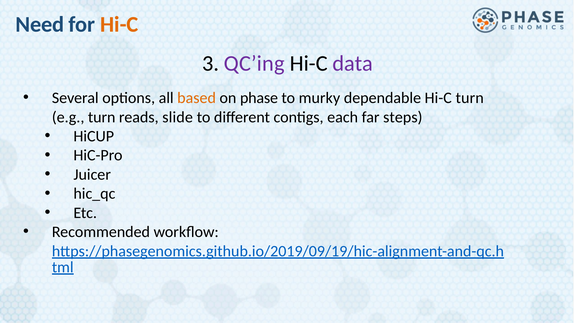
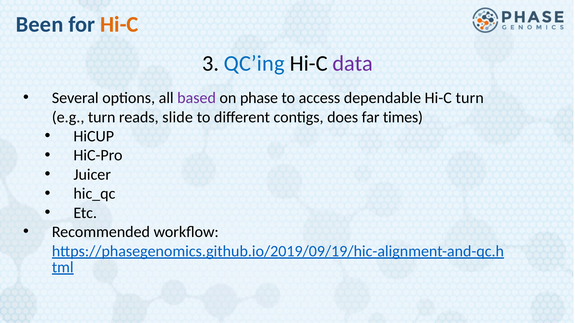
Need: Need -> Been (40, 25)
QC’ing colour: purple -> blue (254, 63)
based colour: orange -> purple (197, 98)
murky: murky -> access (319, 98)
each: each -> does (343, 117)
steps: steps -> times (403, 117)
